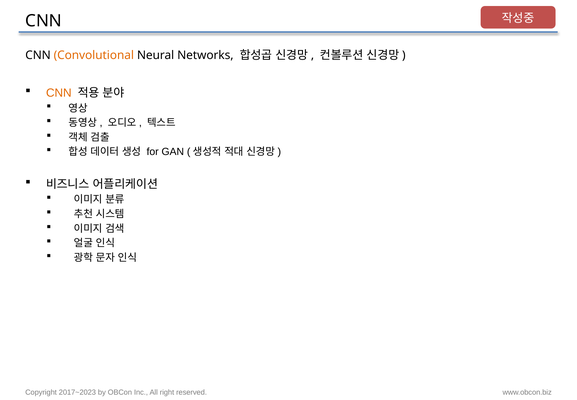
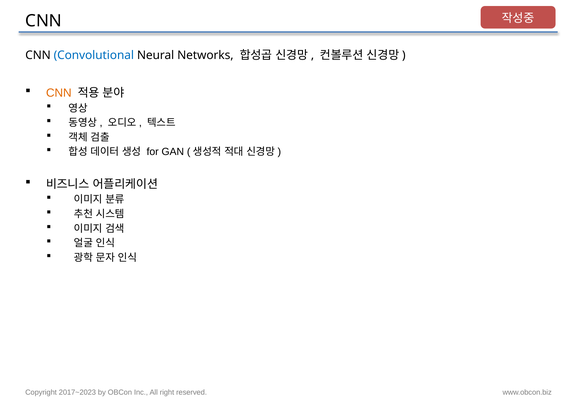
Convolutional colour: orange -> blue (94, 55)
